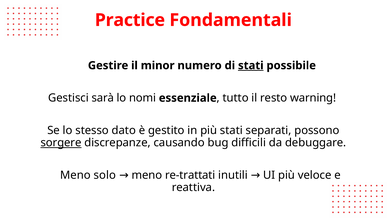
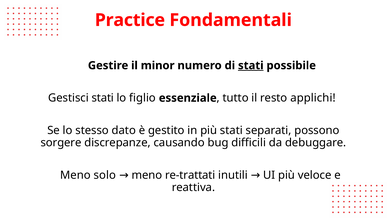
Gestisci sarà: sarà -> stati (103, 98)
nomi: nomi -> figlio (142, 98)
warning: warning -> applichi (313, 98)
sorgere underline: present -> none (61, 143)
